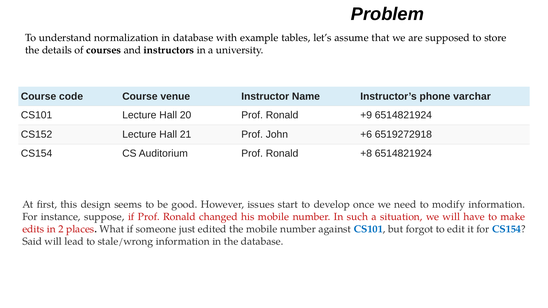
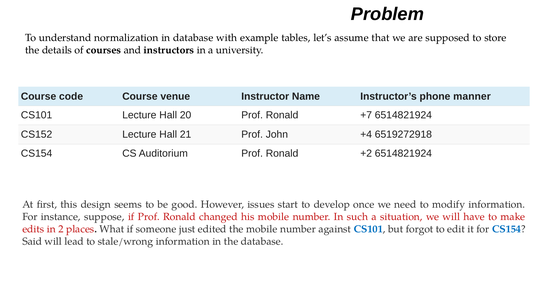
varchar: varchar -> manner (472, 96)
+9: +9 -> +7 (366, 115)
+6: +6 -> +4 (366, 134)
+8: +8 -> +2 (366, 154)
